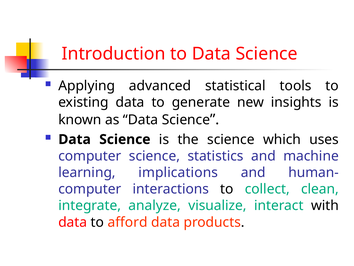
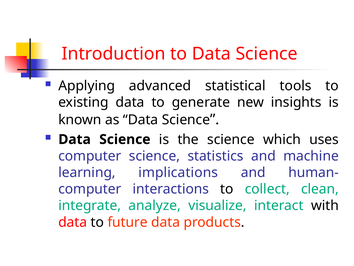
afford: afford -> future (128, 222)
